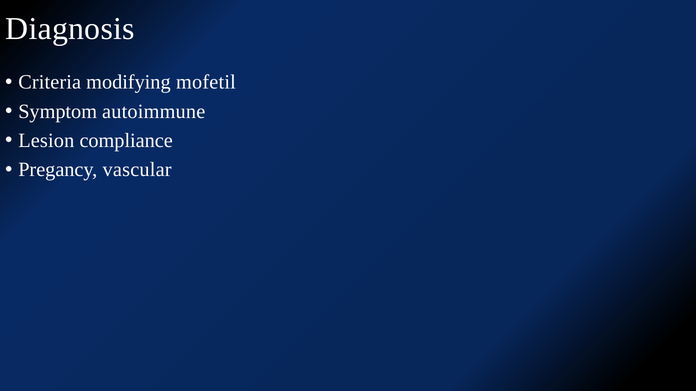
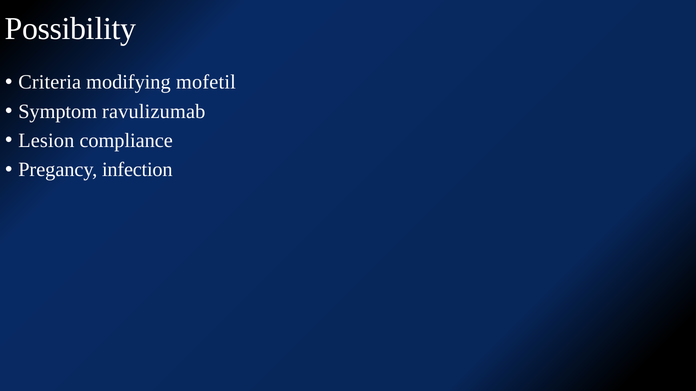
Diagnosis: Diagnosis -> Possibility (70, 29)
autoimmune: autoimmune -> ravulizumab (154, 112)
vascular: vascular -> infection (137, 170)
